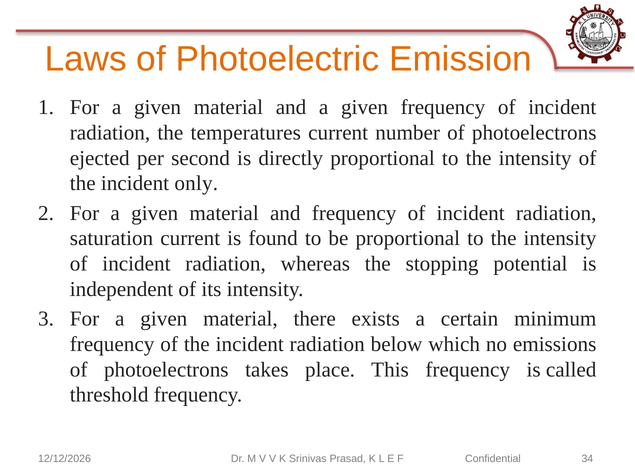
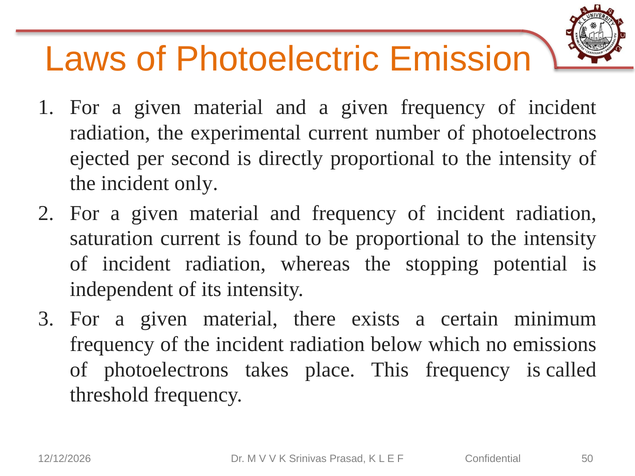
temperatures: temperatures -> experimental (246, 133)
34: 34 -> 50 (587, 459)
